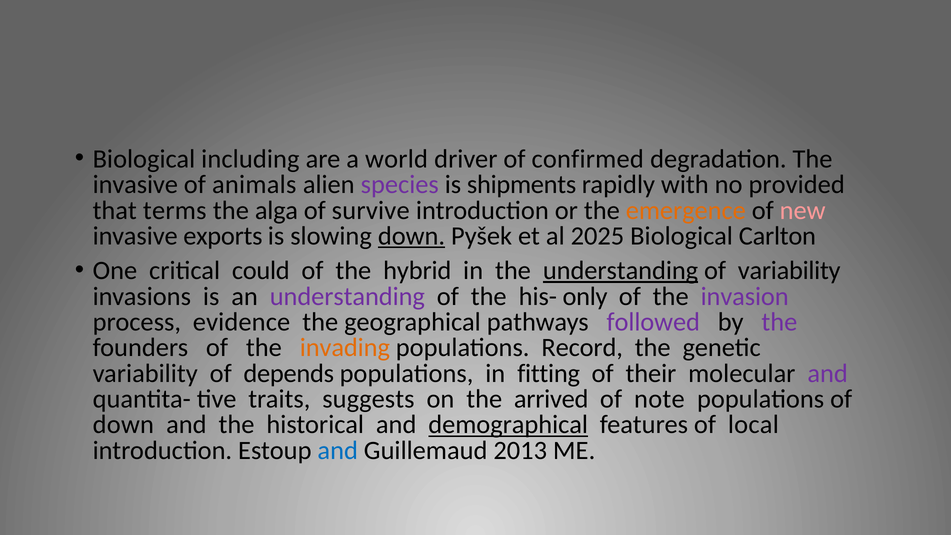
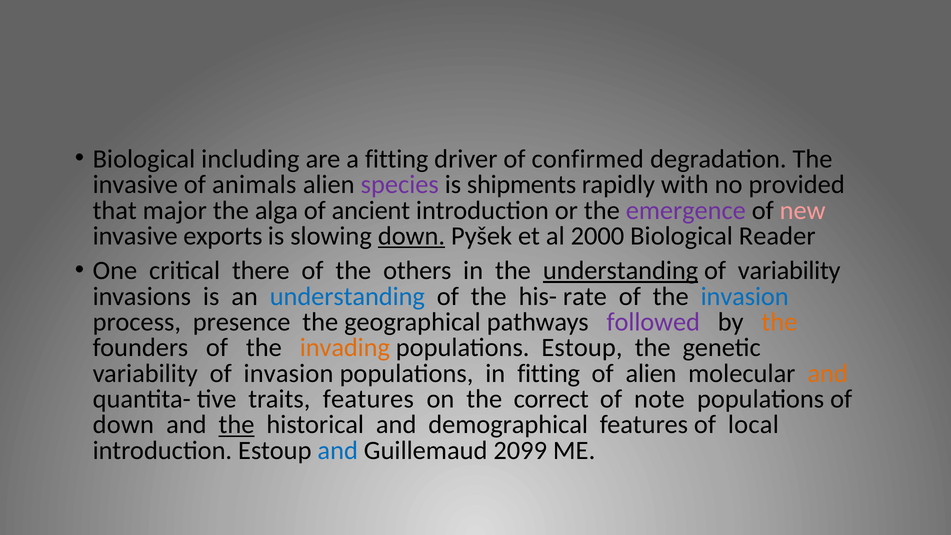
a world: world -> fitting (397, 159)
terms: terms -> major (175, 210)
survive: survive -> ancient (371, 210)
emergence colour: orange -> purple (686, 210)
2025: 2025 -> 2000 (597, 236)
Carlton: Carlton -> Reader (777, 236)
could: could -> there (261, 271)
hybrid: hybrid -> others (417, 271)
understanding colour: purple -> blue (347, 296)
only: only -> rate (585, 296)
invasion colour: purple -> blue (745, 296)
evidence: evidence -> presence (242, 322)
the colour: purple -> orange (779, 322)
populations Record: Record -> Estoup (582, 348)
of depends: depends -> invasion (288, 373)
of their: their -> alien (651, 373)
and colour: purple -> orange (828, 373)
traits suggests: suggests -> features (368, 399)
arrived: arrived -> correct (551, 399)
the underline: none -> present (237, 425)
demographical underline: present -> none (508, 425)
2013: 2013 -> 2099 (520, 450)
